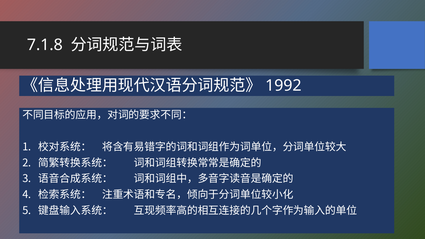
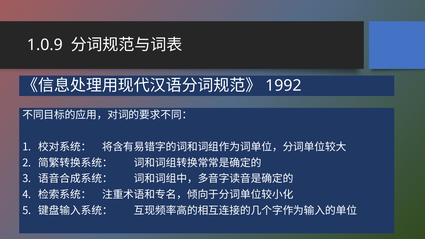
7.1.8: 7.1.8 -> 1.0.9 (45, 45)
